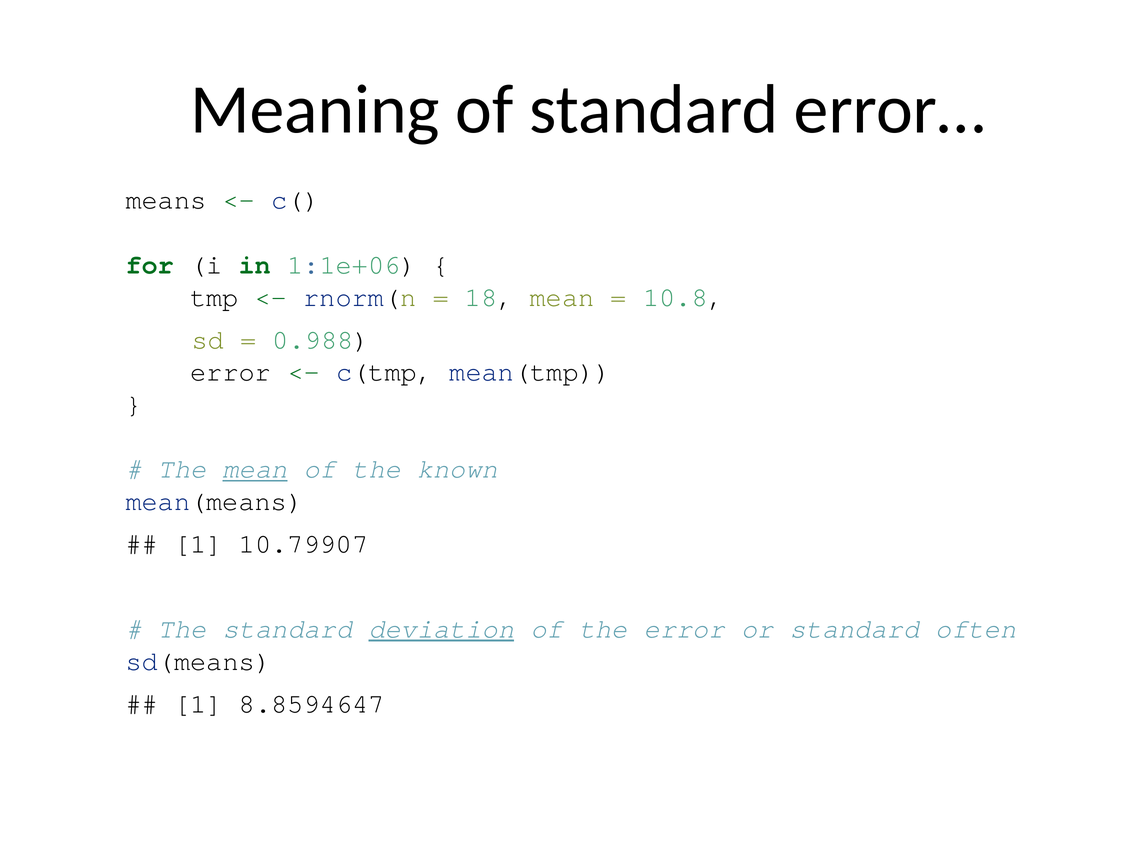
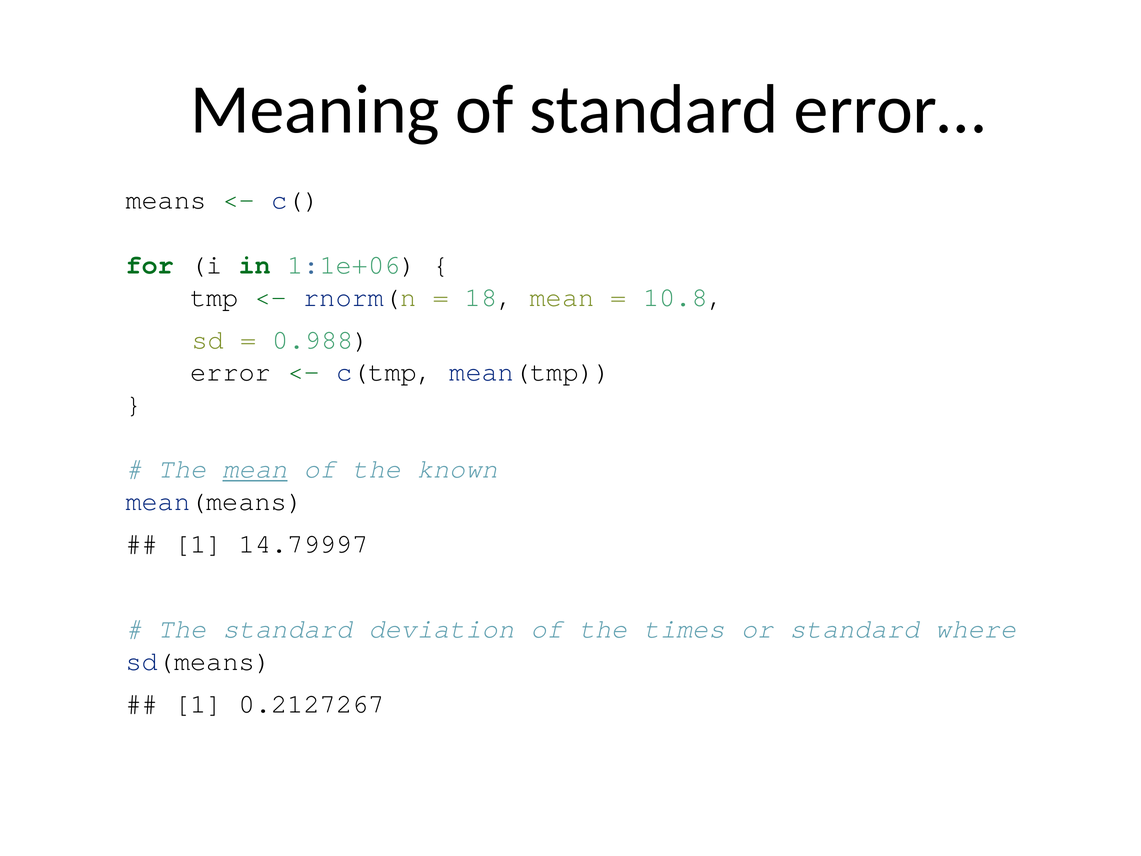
10.79907: 10.79907 -> 14.79997 (304, 544)
deviation underline: present -> none (441, 629)
the error: error -> times (684, 629)
often: often -> where (976, 629)
8.8594647: 8.8594647 -> 0.2127267 (312, 704)
